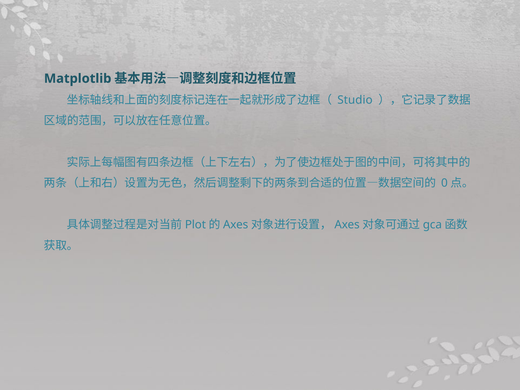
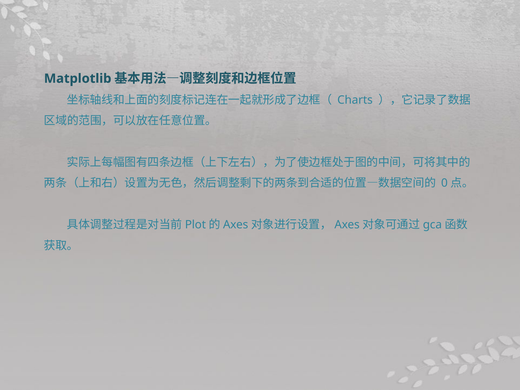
Studio: Studio -> Charts (355, 100)
